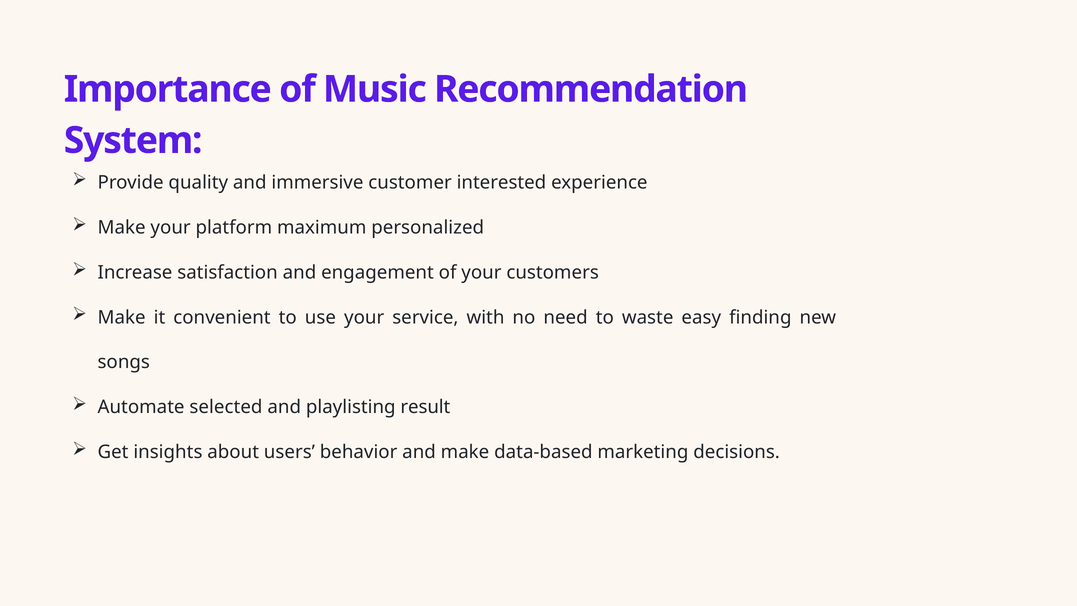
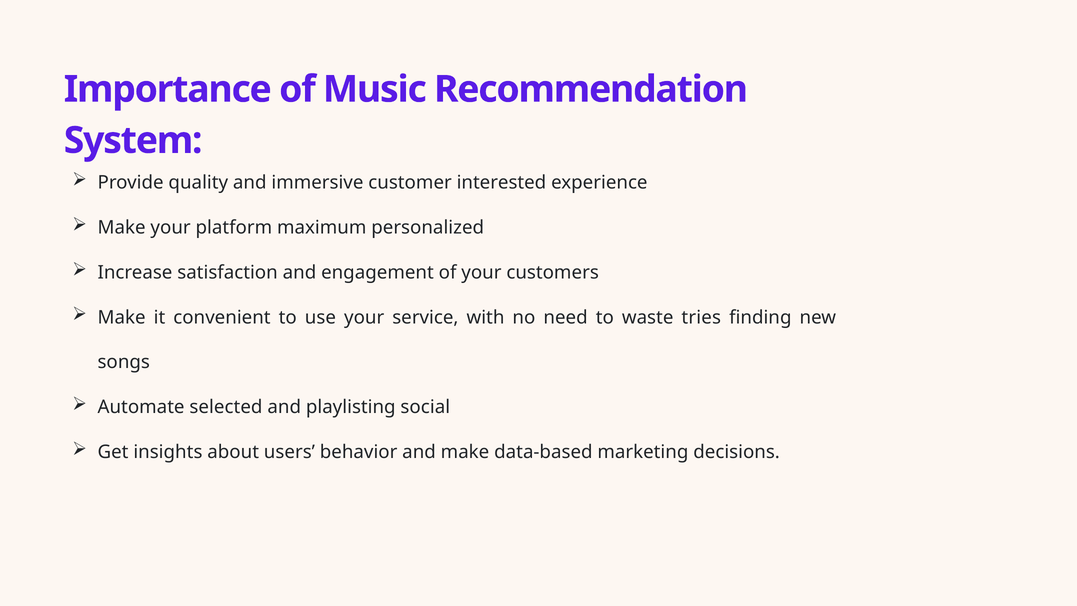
easy: easy -> tries (701, 317)
result: result -> social (425, 407)
